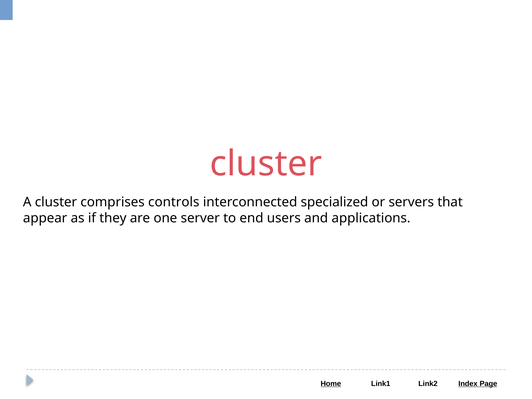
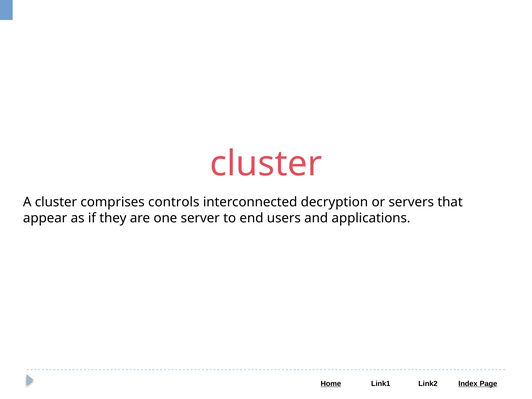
specialized: specialized -> decryption (334, 202)
